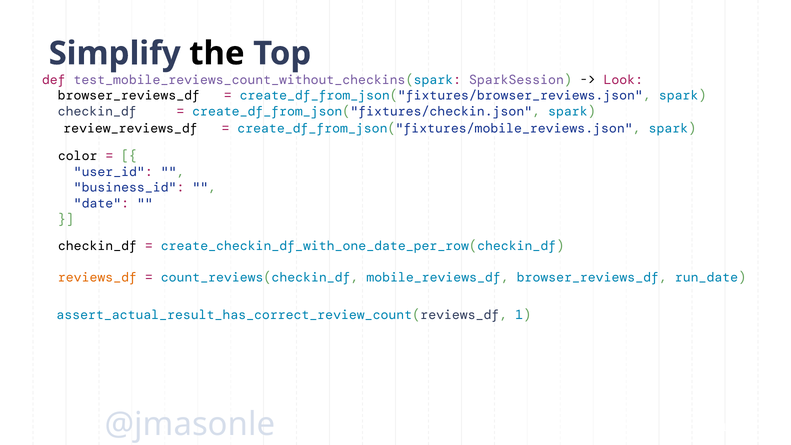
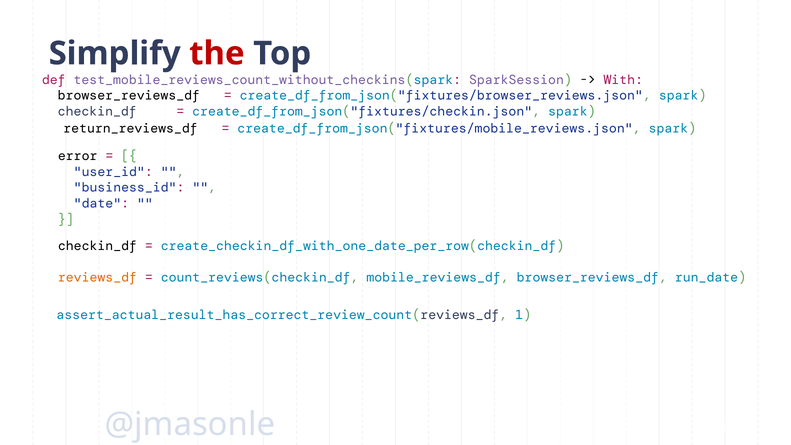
the colour: black -> red (217, 53)
Look: Look -> With (623, 80)
review_reviews_df: review_reviews_df -> return_reviews_df (131, 128)
color: color -> error (78, 156)
